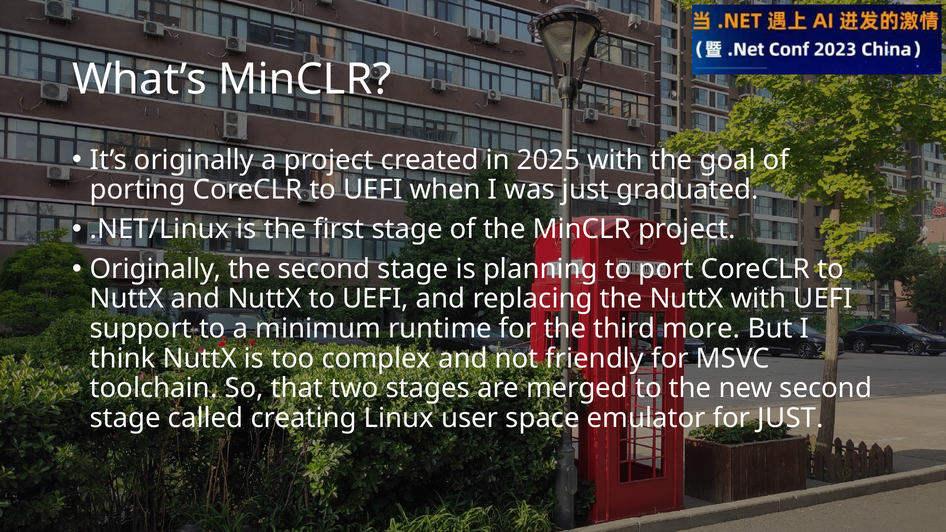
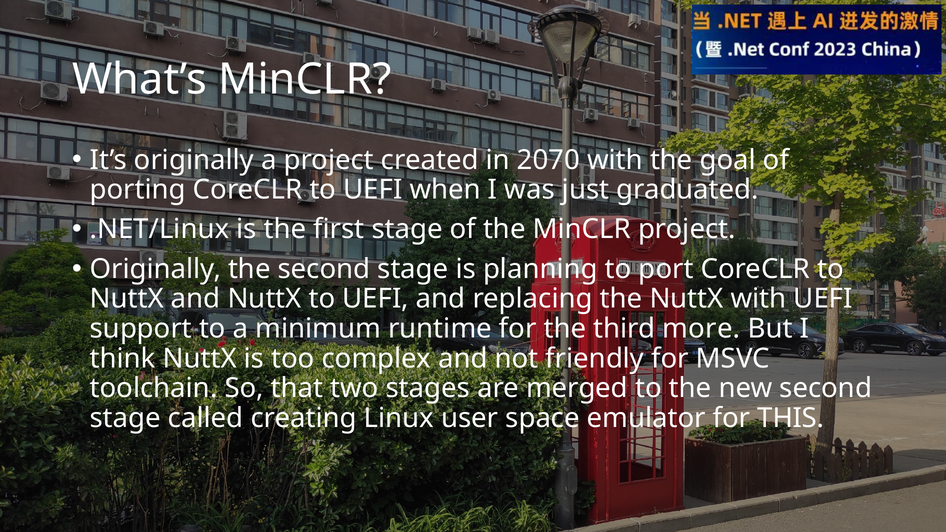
2025: 2025 -> 2070 (548, 160)
for JUST: JUST -> THIS (791, 418)
